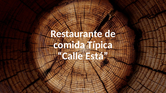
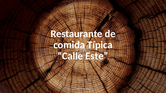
Está: Está -> Este (97, 56)
